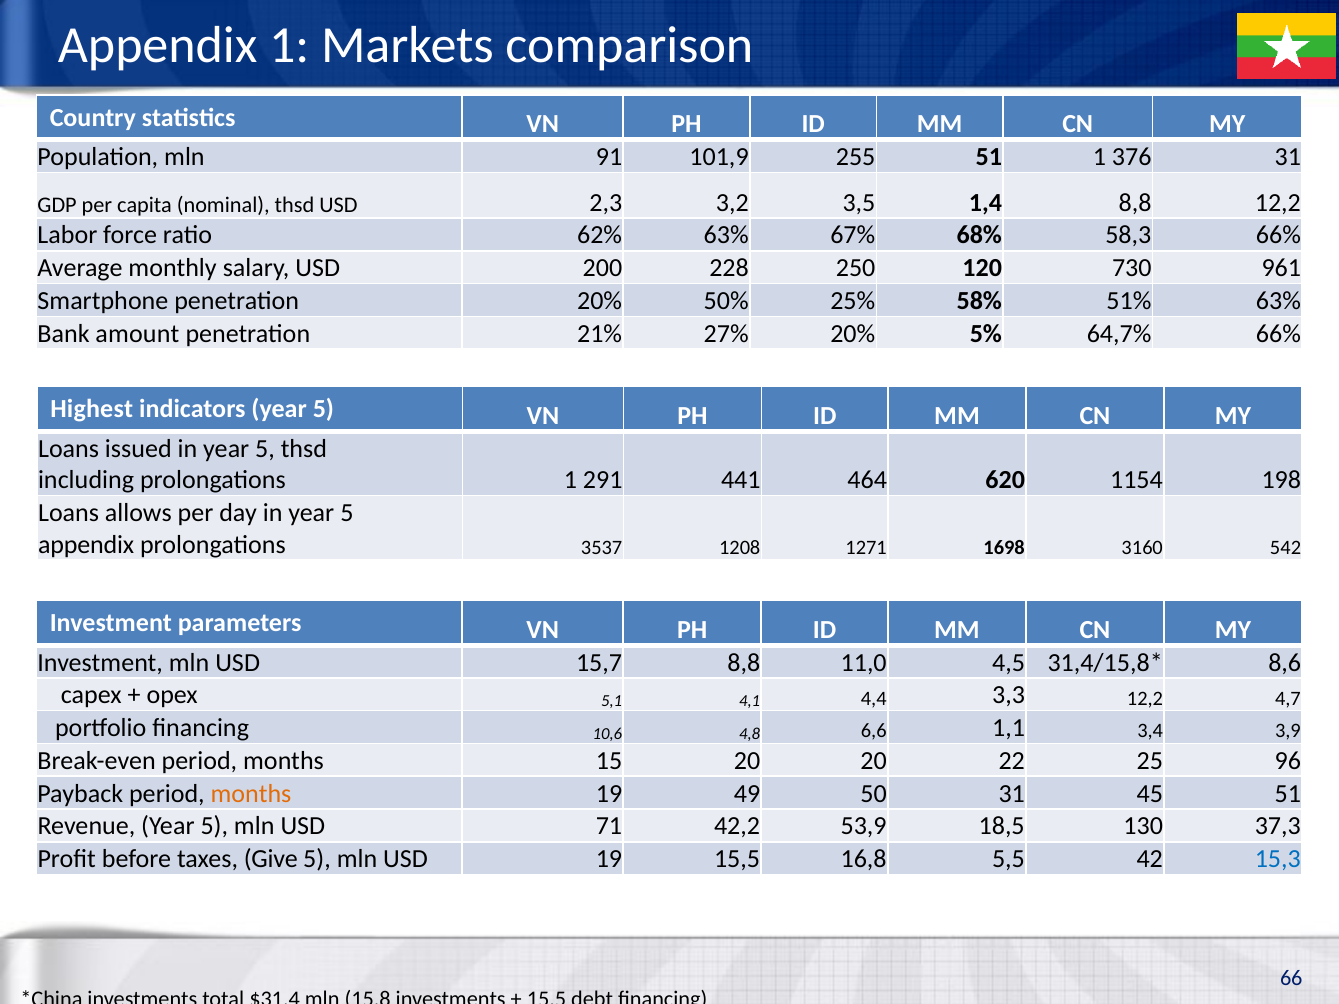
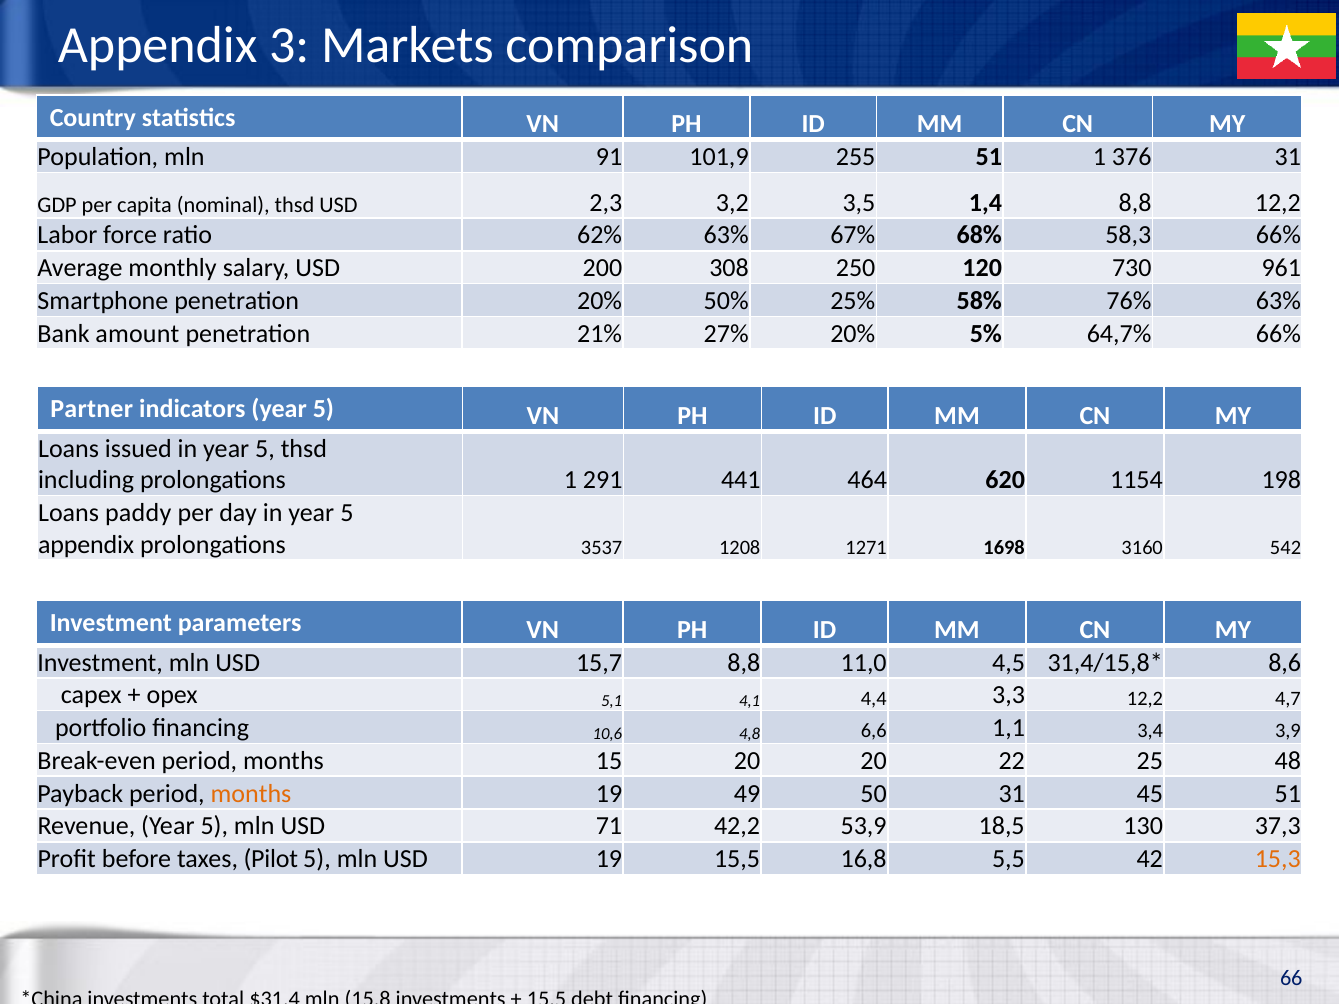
Appendix 1: 1 -> 3 (289, 46)
228: 228 -> 308 (729, 268)
51%: 51% -> 76% (1129, 301)
Highest: Highest -> Partner (92, 409)
allows: allows -> paddy (138, 513)
96: 96 -> 48 (1288, 761)
Give: Give -> Pilot (271, 859)
15,3 colour: blue -> orange (1278, 859)
